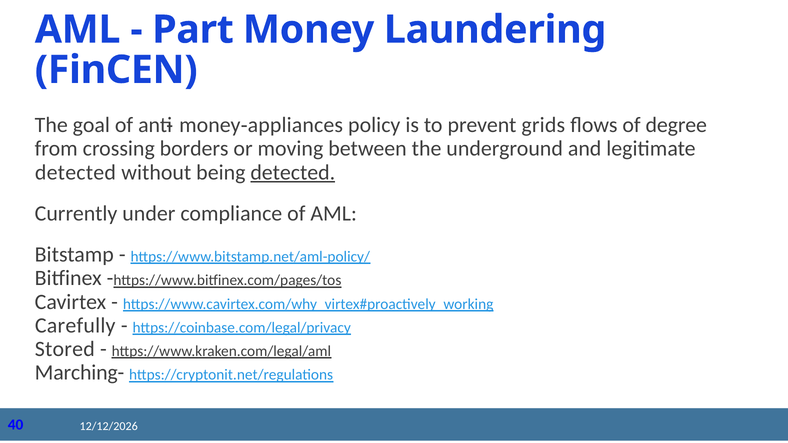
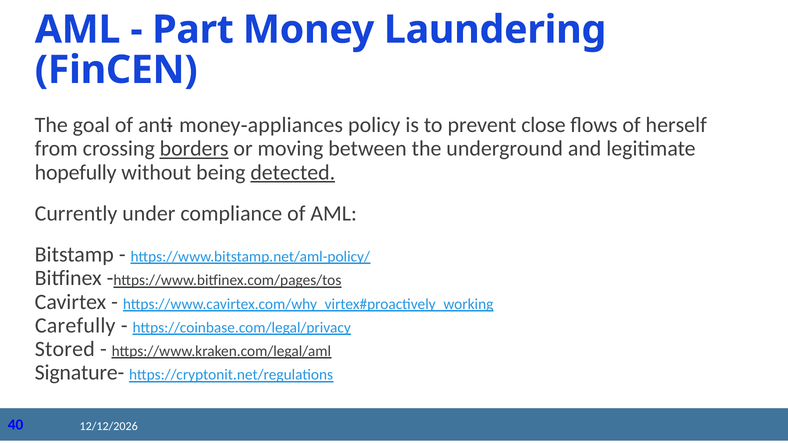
grids: grids -> close (543, 125)
degree: degree -> herself (676, 125)
borders underline: none -> present (194, 149)
detected: detected -> hopefully (76, 172)
Marching-: Marching- -> Signature- (79, 373)
